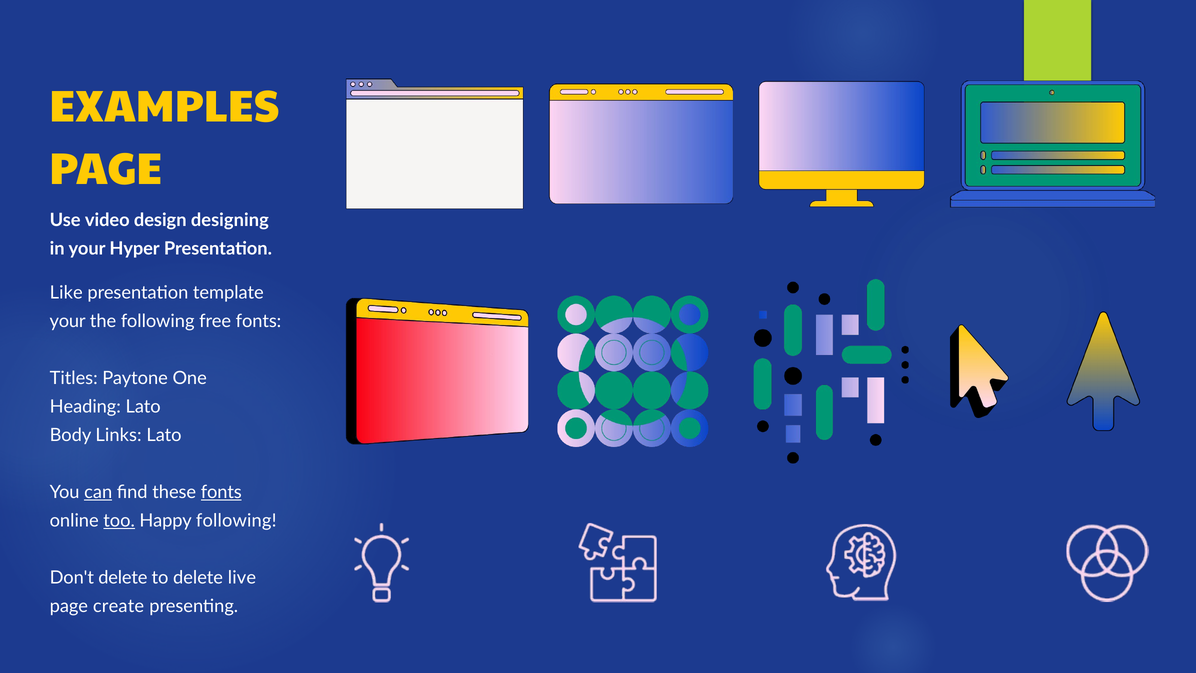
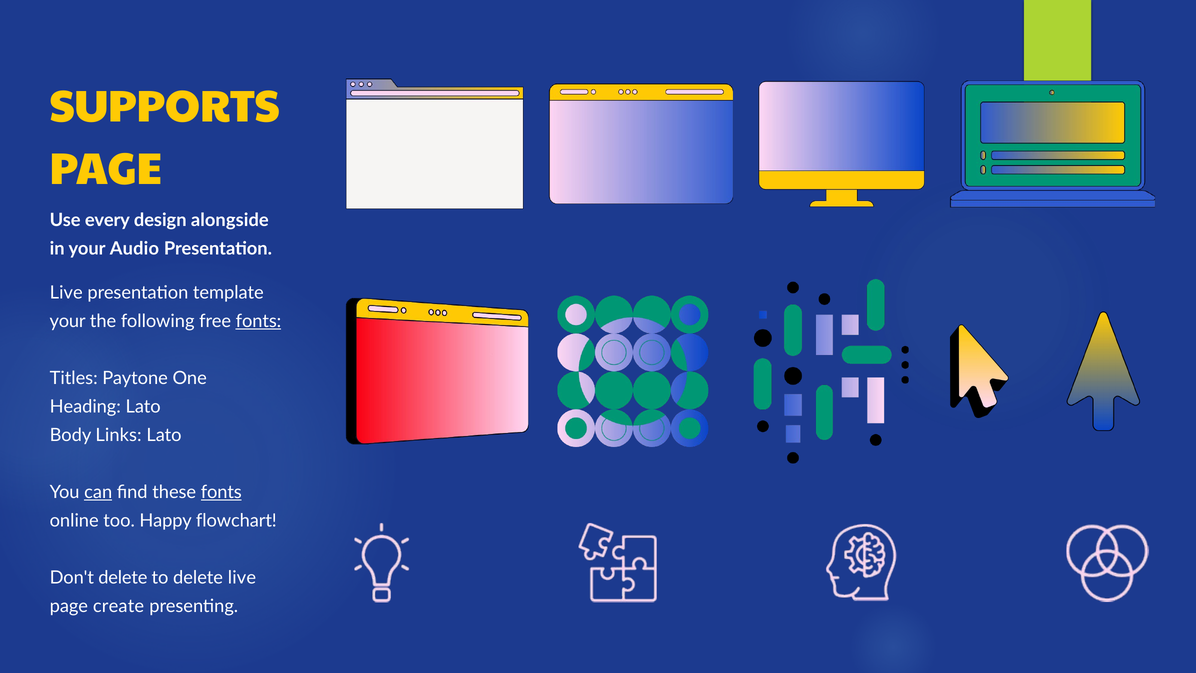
EXAMPLES: EXAMPLES -> SUPPORTS (165, 107)
video: video -> every (107, 220)
designing: designing -> alongside (230, 220)
Hyper: Hyper -> Audio (134, 248)
Like: Like -> Live (66, 293)
fonts underline: none -> present (258, 321)
too underline: present -> none (119, 521)
Happy following: following -> flowchart (236, 521)
